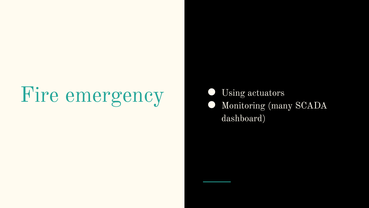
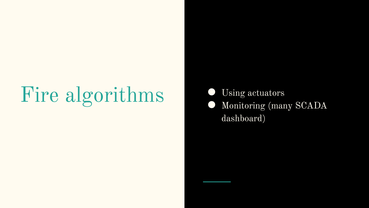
emergency: emergency -> algorithms (115, 94)
